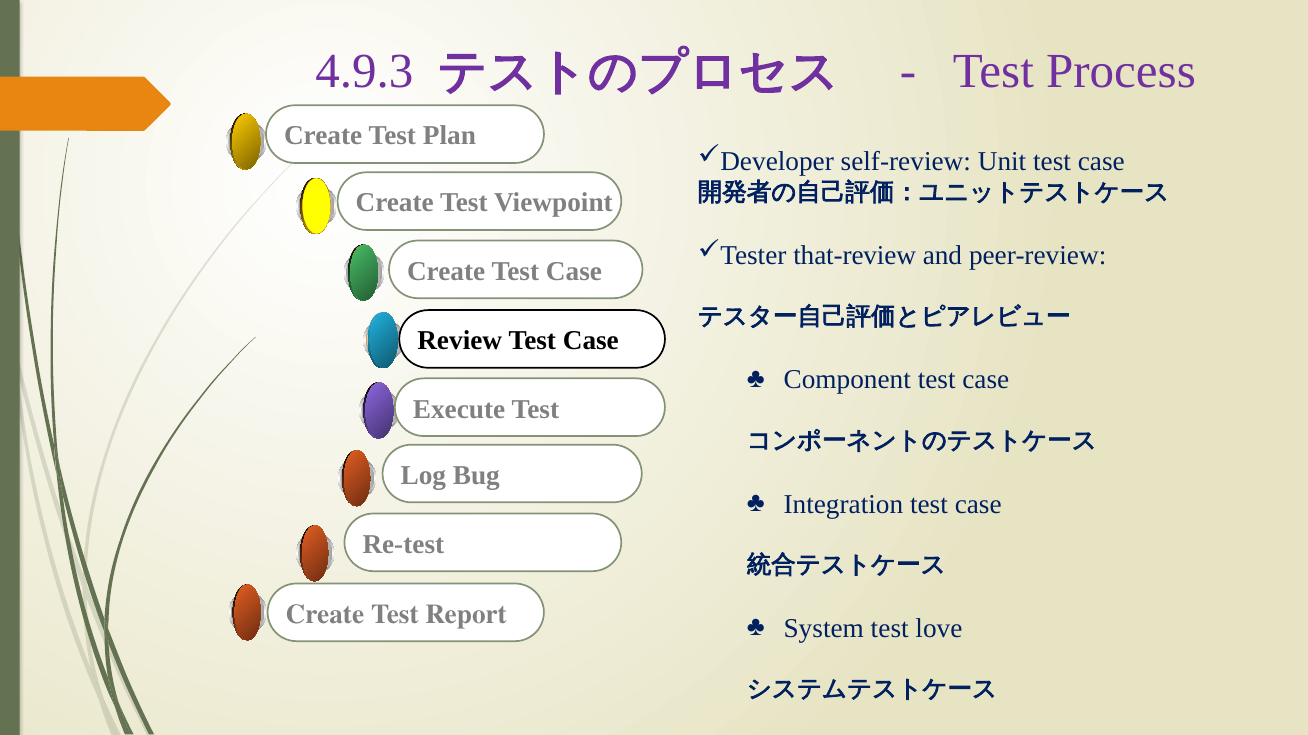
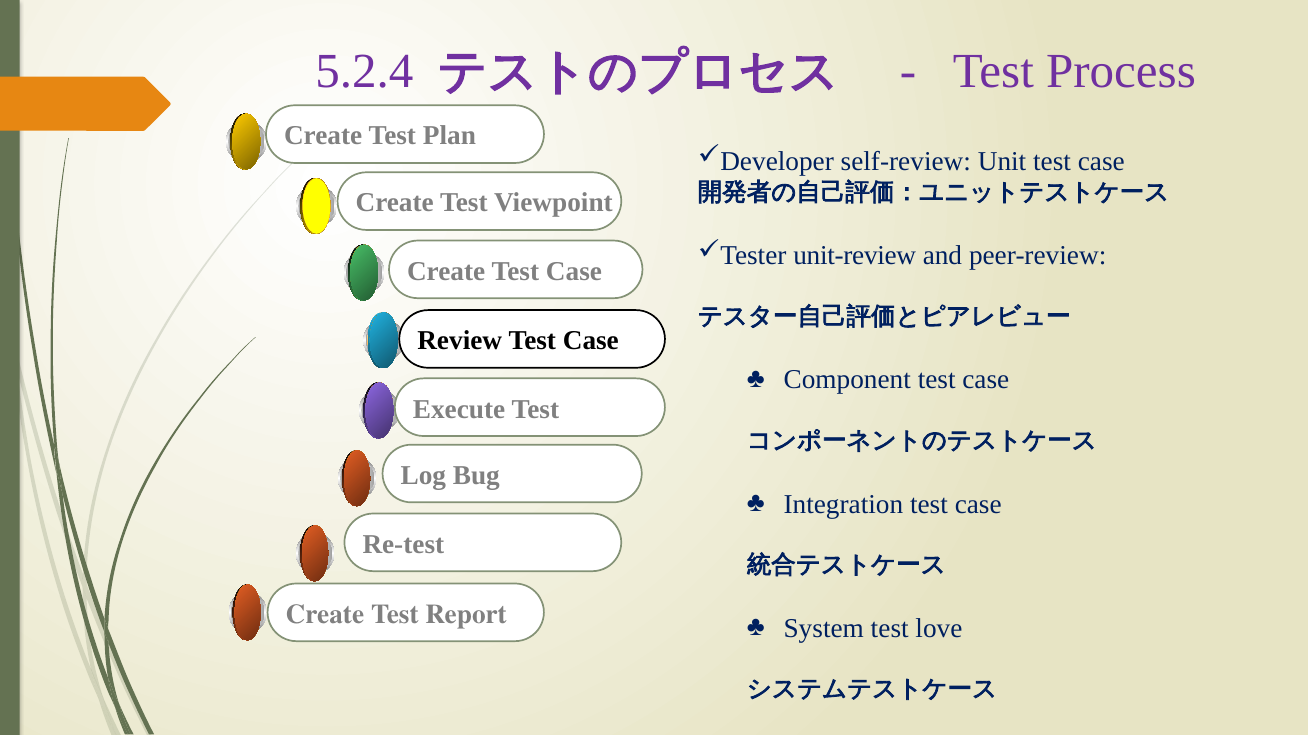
4.9.3: 4.9.3 -> 5.2.4 (364, 72)
that-review: that-review -> unit-review (855, 256)
